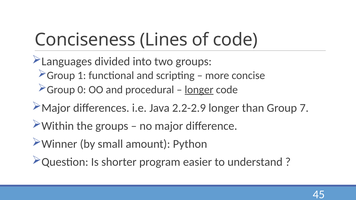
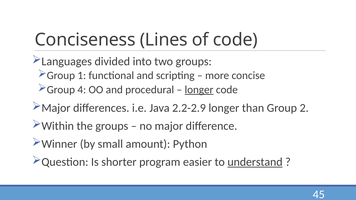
0: 0 -> 4 (82, 90)
7: 7 -> 2 (304, 108)
understand underline: none -> present (255, 162)
